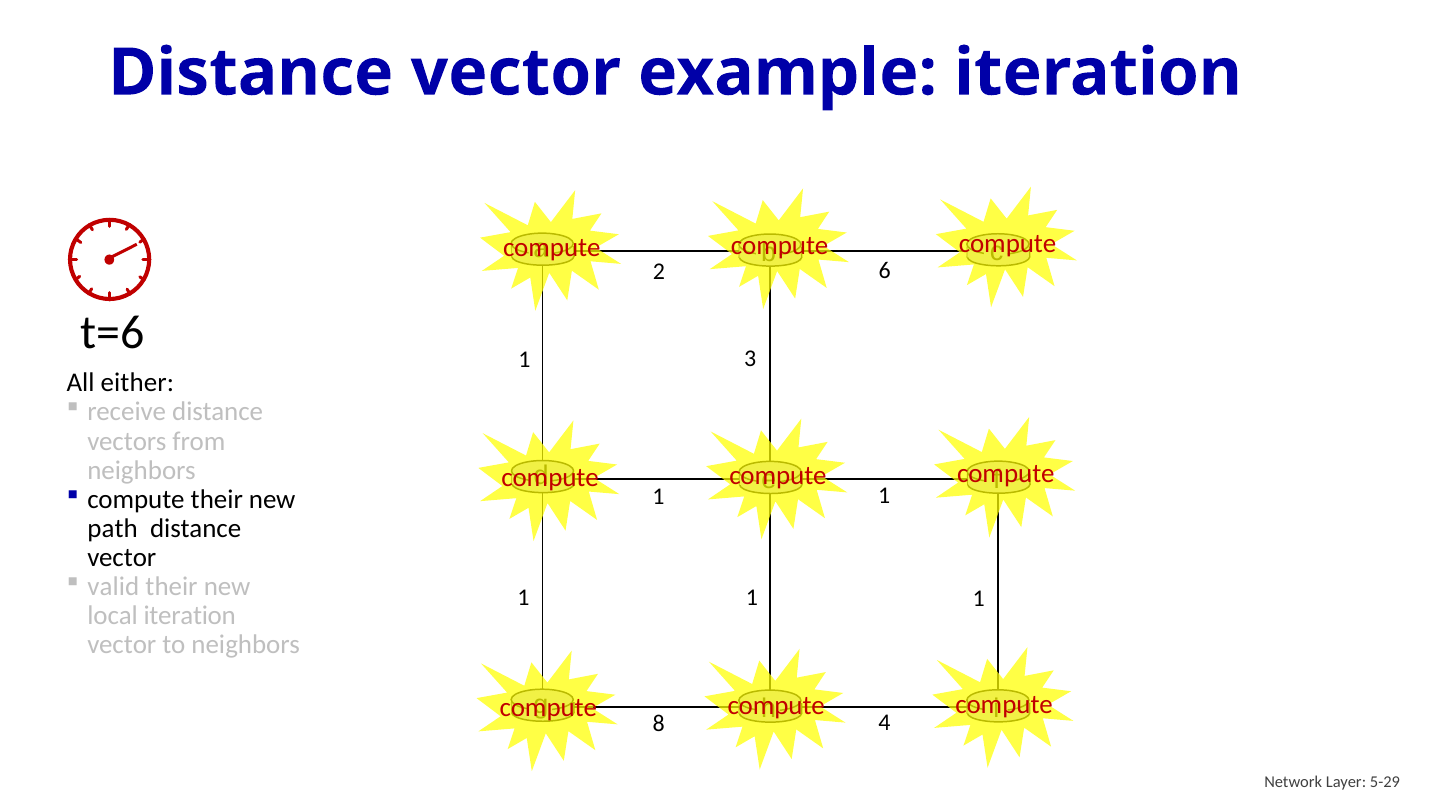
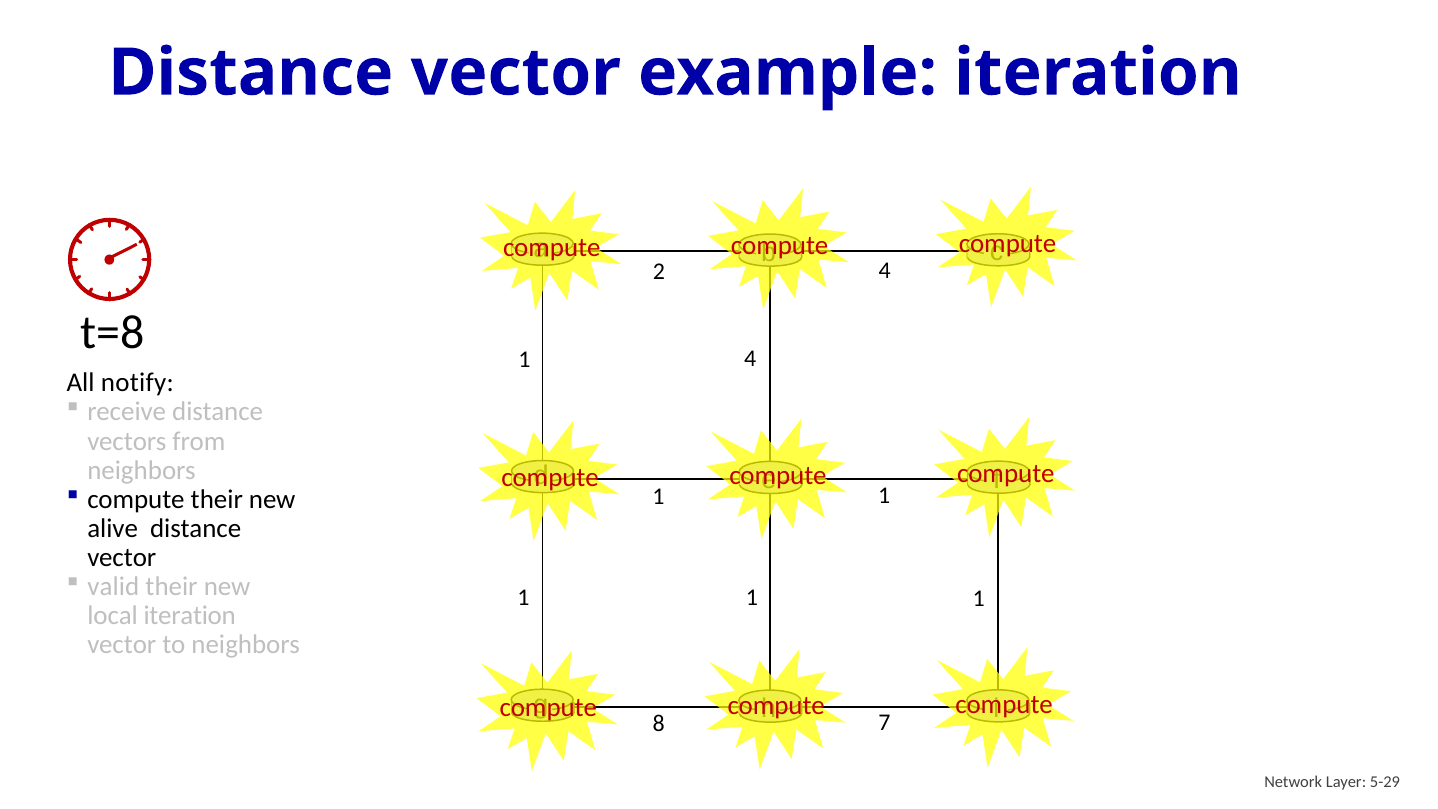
2 6: 6 -> 4 (885, 271)
t=6: t=6 -> t=8 (112, 333)
1 3: 3 -> 4 (750, 359)
either: either -> notify (137, 383)
path: path -> alive (113, 528)
4: 4 -> 7 (885, 722)
